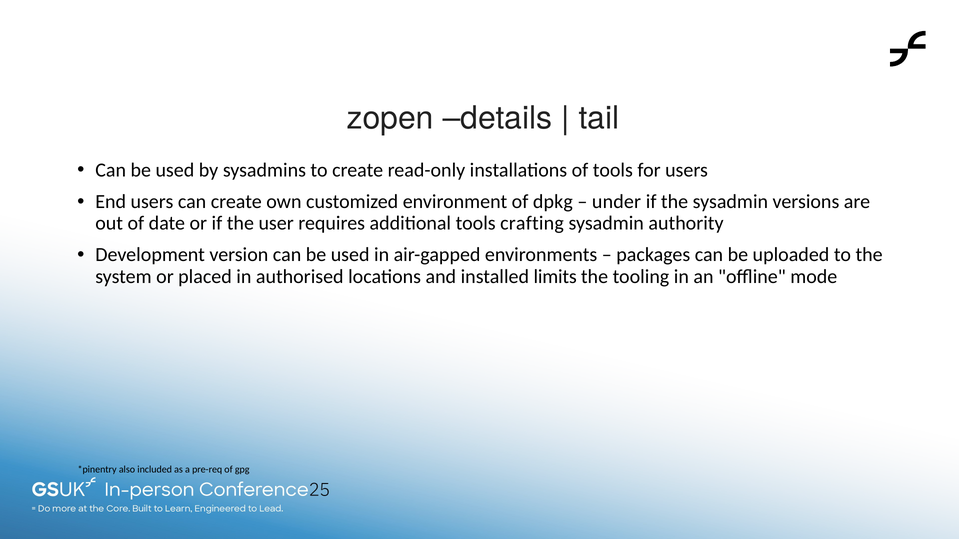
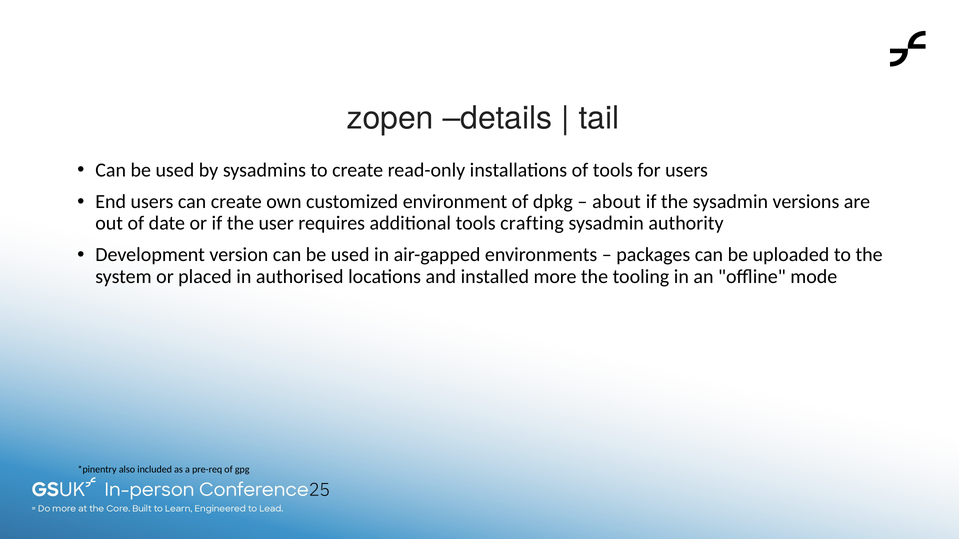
under: under -> about (617, 202)
limits: limits -> more (555, 277)
